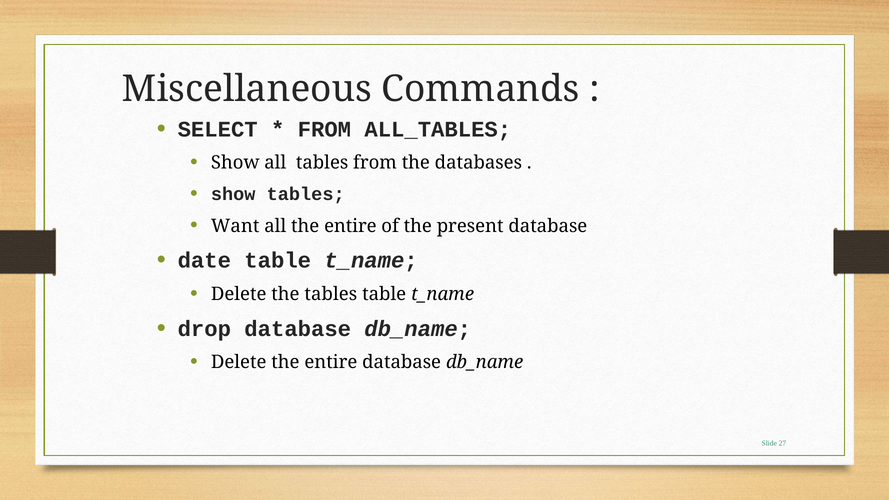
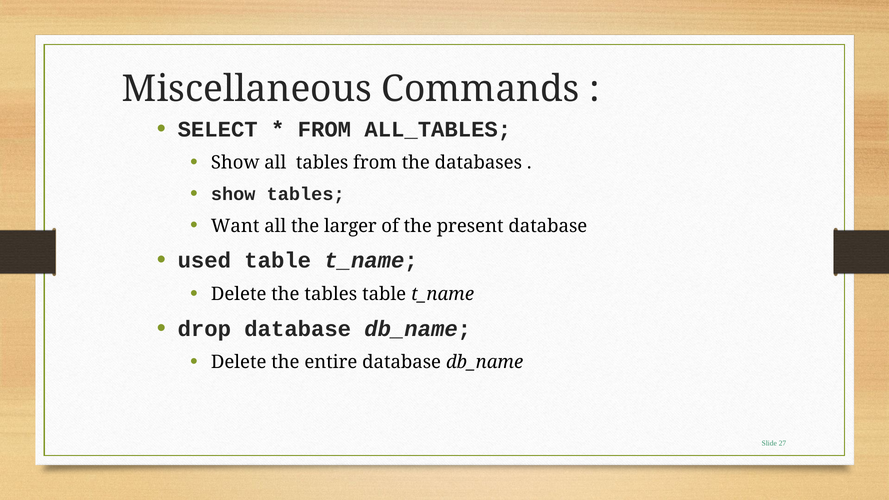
all the entire: entire -> larger (350, 226)
date: date -> used (204, 261)
